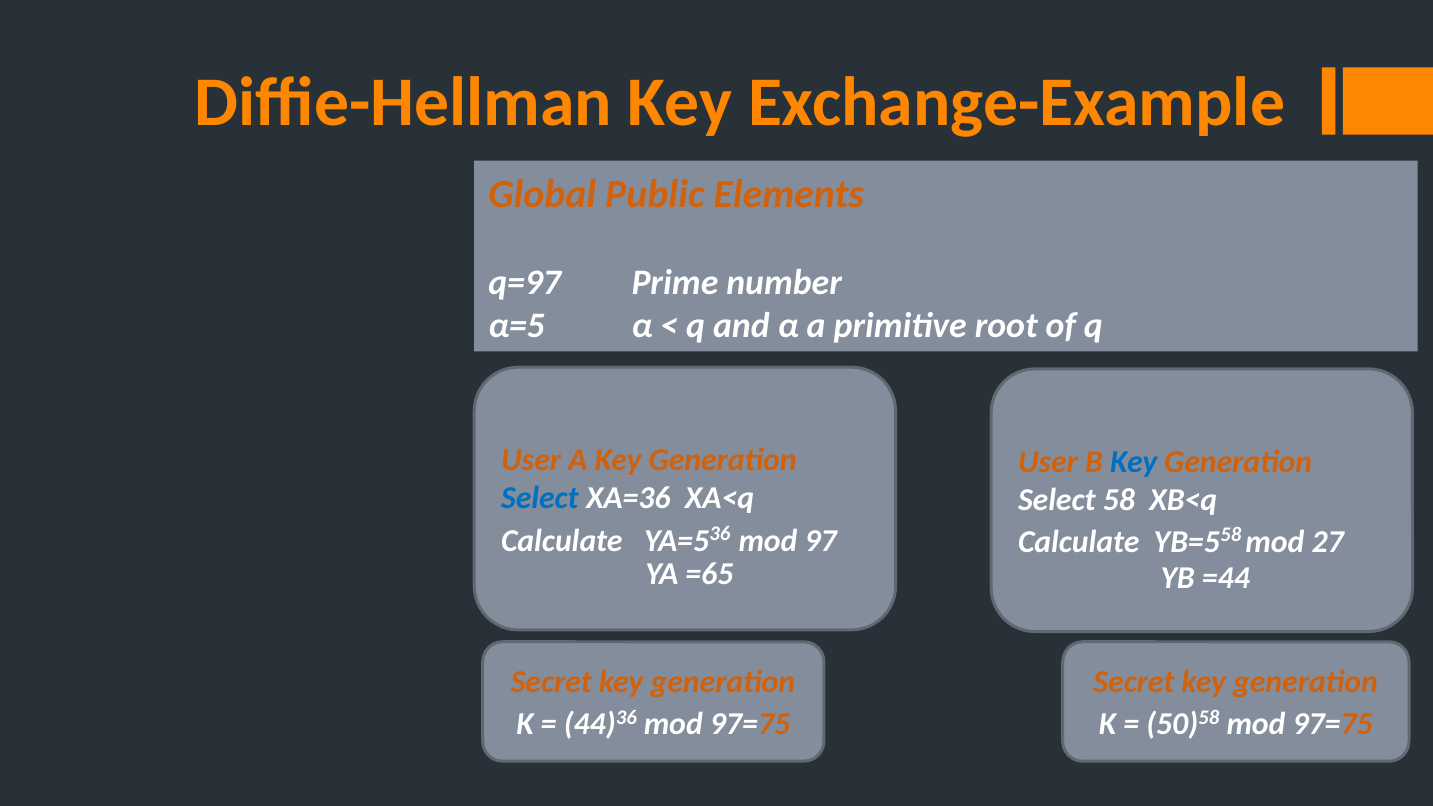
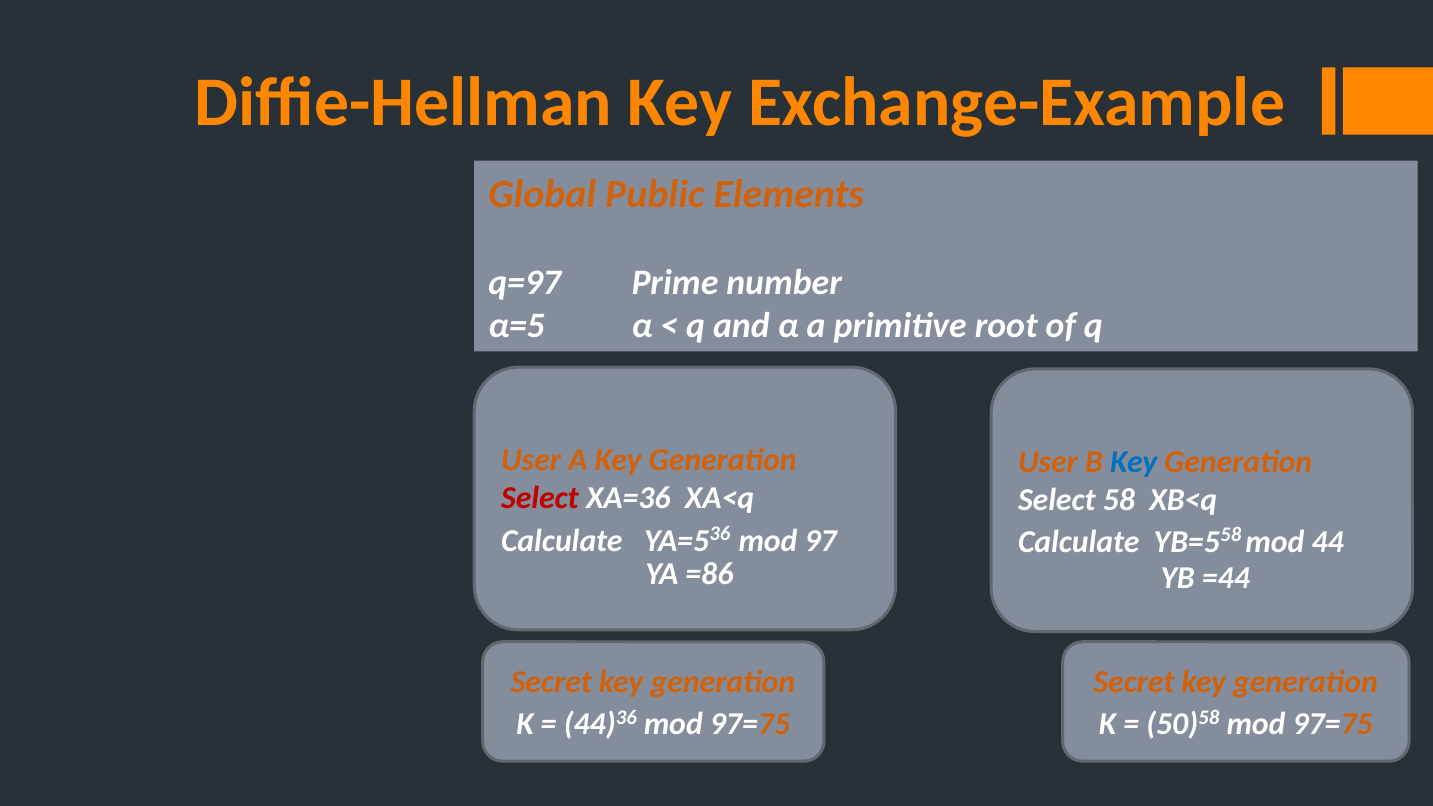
Select colour: blue -> red (540, 498)
27: 27 -> 44 (1328, 542)
=65: =65 -> =86 (709, 575)
